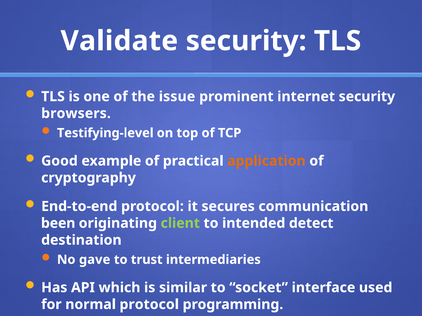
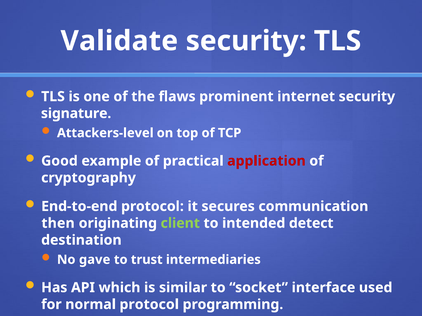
issue: issue -> flaws (177, 97)
browsers: browsers -> signature (76, 114)
Testifying-level: Testifying-level -> Attackers-level (105, 133)
application colour: orange -> red (266, 161)
been: been -> then (58, 224)
